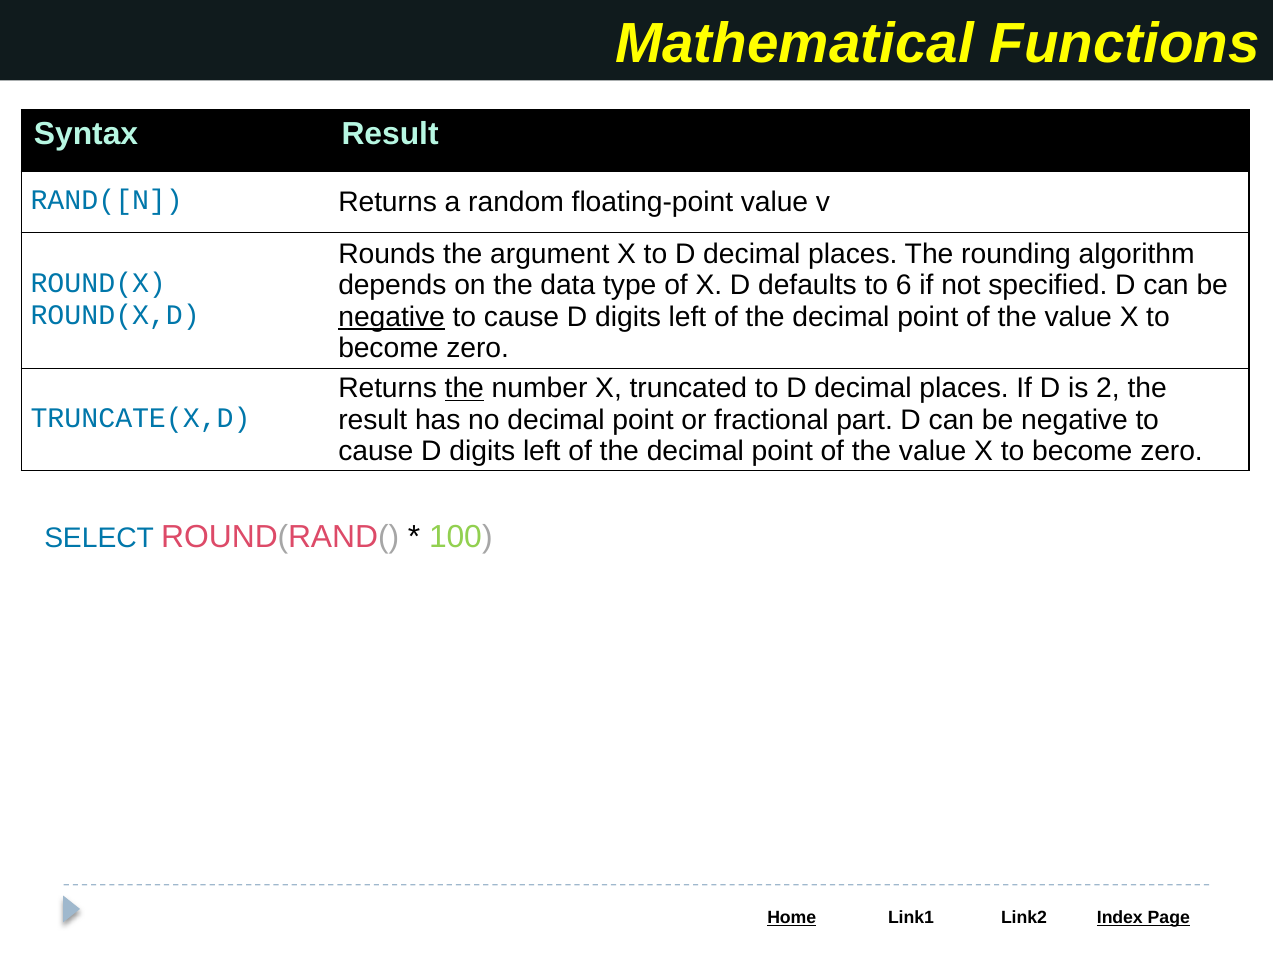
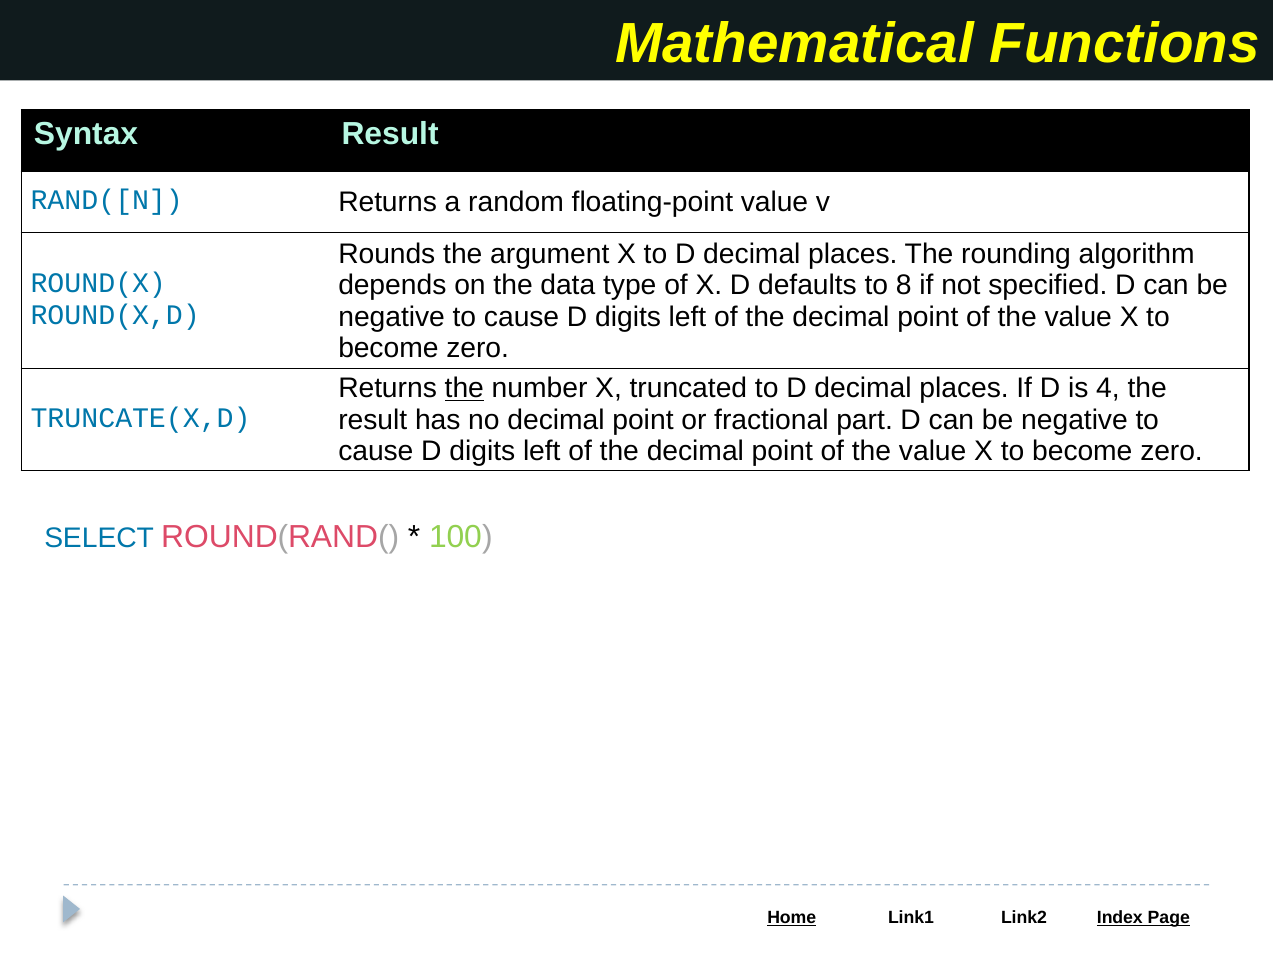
6: 6 -> 8 (904, 285)
negative underline: present -> none (392, 317)
2: 2 -> 4 (1108, 388)
